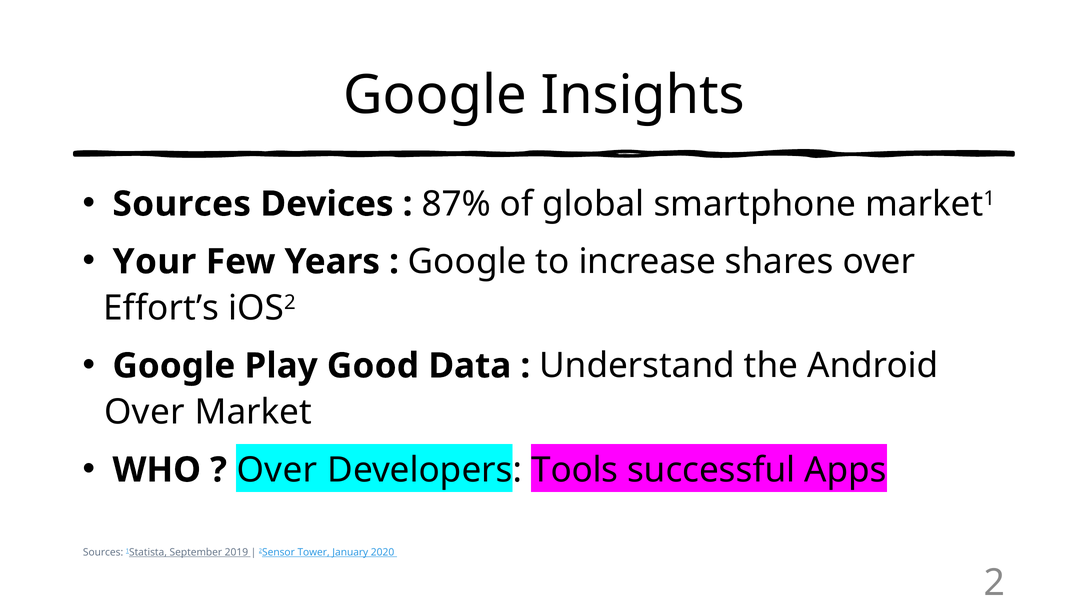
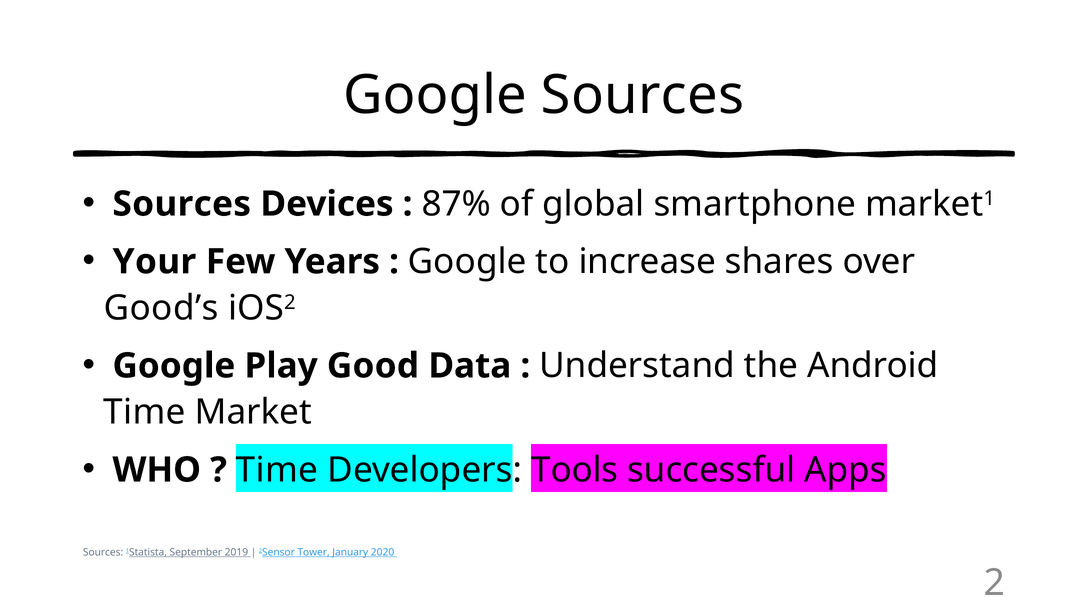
Google Insights: Insights -> Sources (643, 95)
Effort’s: Effort’s -> Good’s (161, 308)
Over: Over -> Time (144, 412)
Over: Over -> Time (277, 470)
